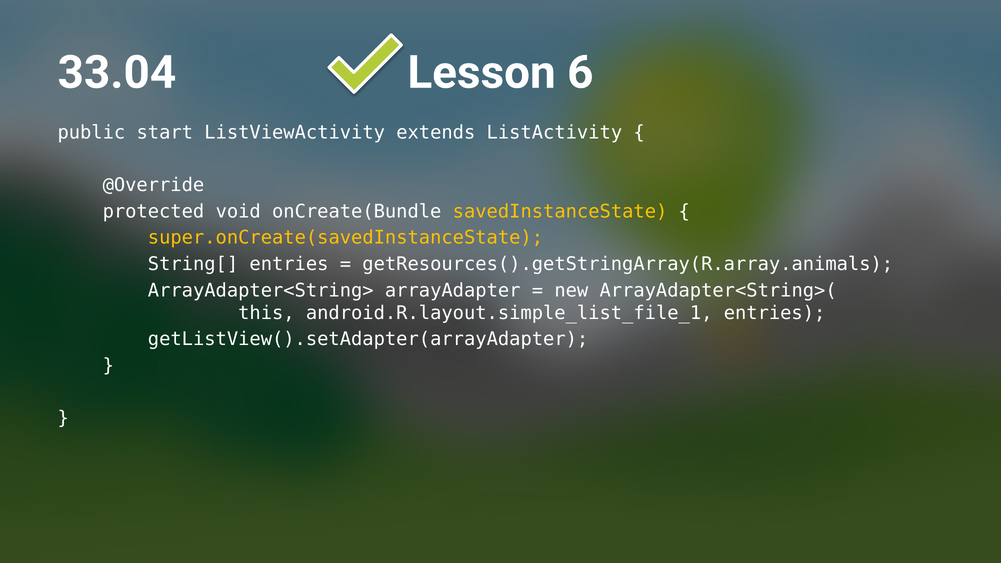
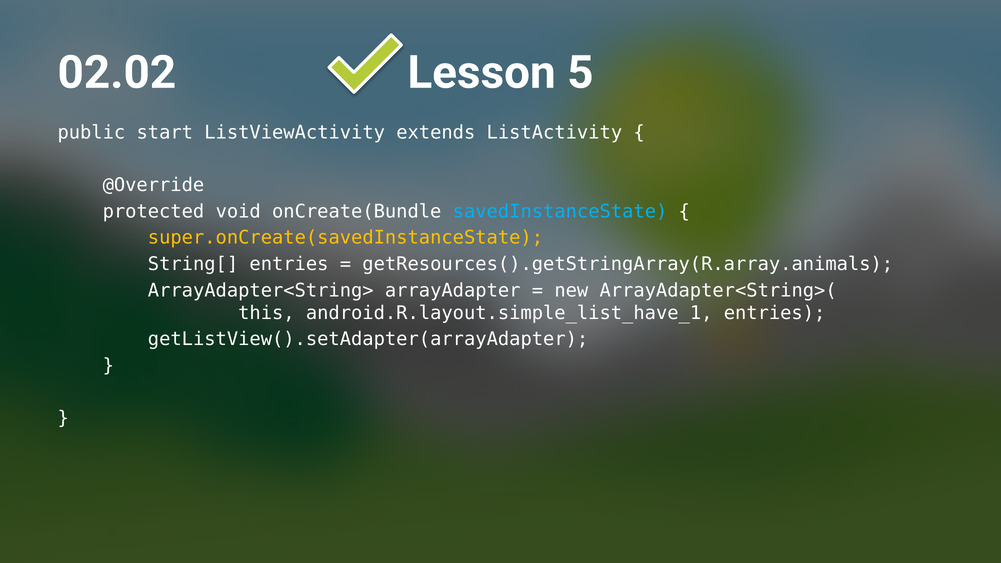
33.04: 33.04 -> 02.02 (117, 73)
6: 6 -> 5 (580, 73)
savedInstanceState colour: yellow -> light blue (560, 212)
android.R.layout.simple_list_file_1: android.R.layout.simple_list_file_1 -> android.R.layout.simple_list_have_1 (509, 313)
